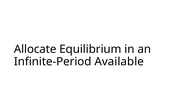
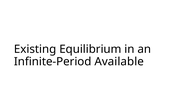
Allocate: Allocate -> Existing (35, 49)
